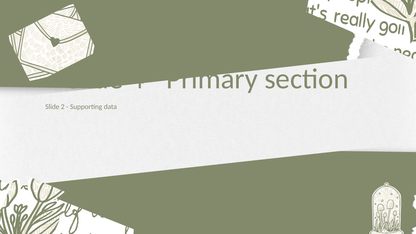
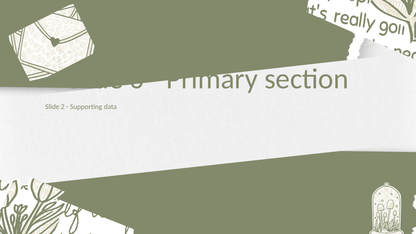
4: 4 -> 0 (137, 79)
